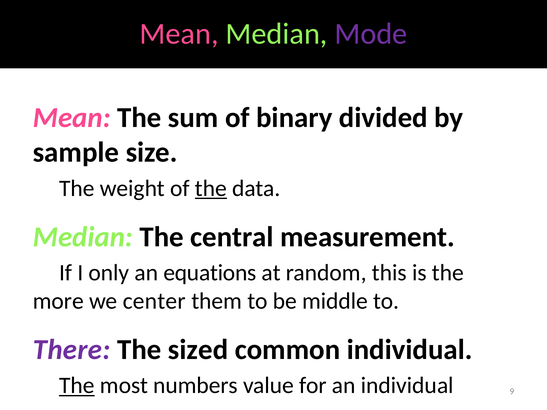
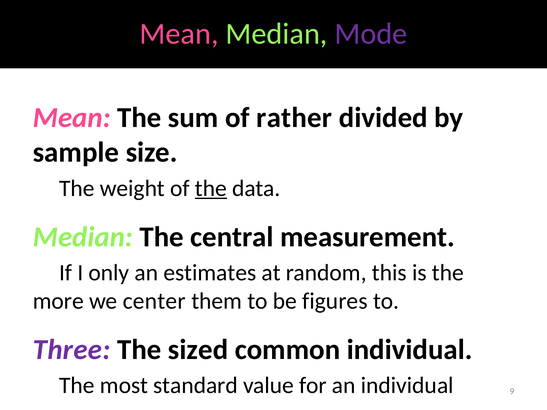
binary: binary -> rather (294, 118)
equations: equations -> estimates (210, 273)
middle: middle -> figures (335, 301)
There: There -> Three (72, 350)
The underline: present -> none (77, 386)
numbers: numbers -> standard (195, 386)
